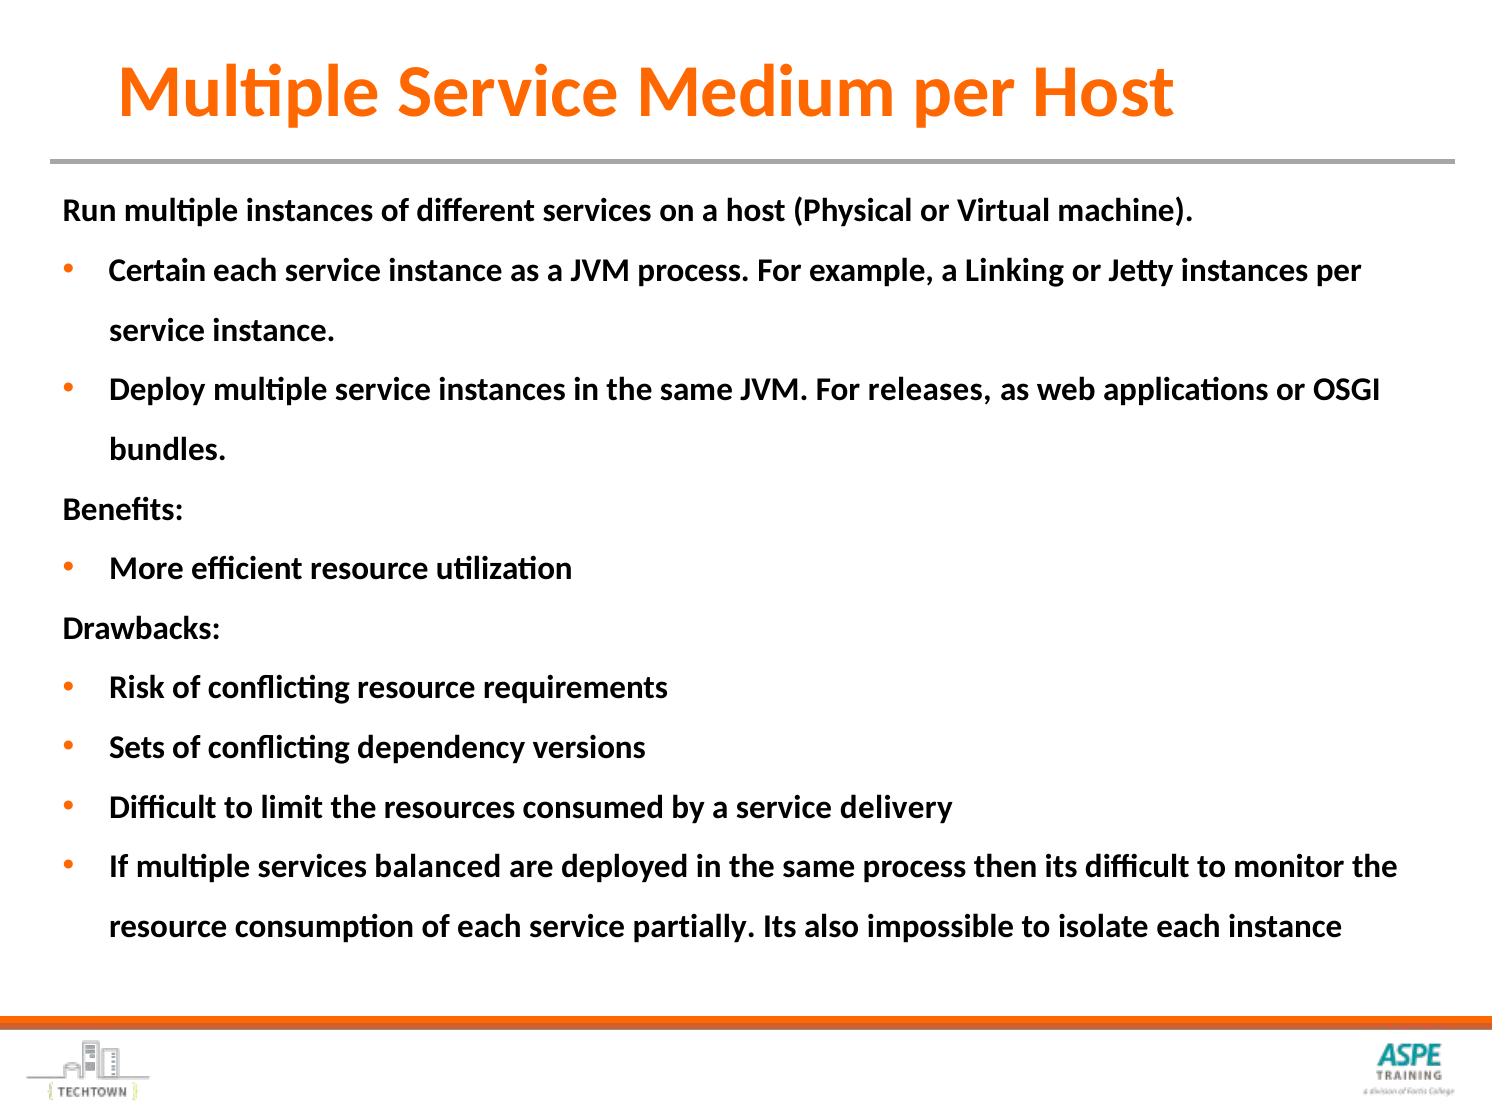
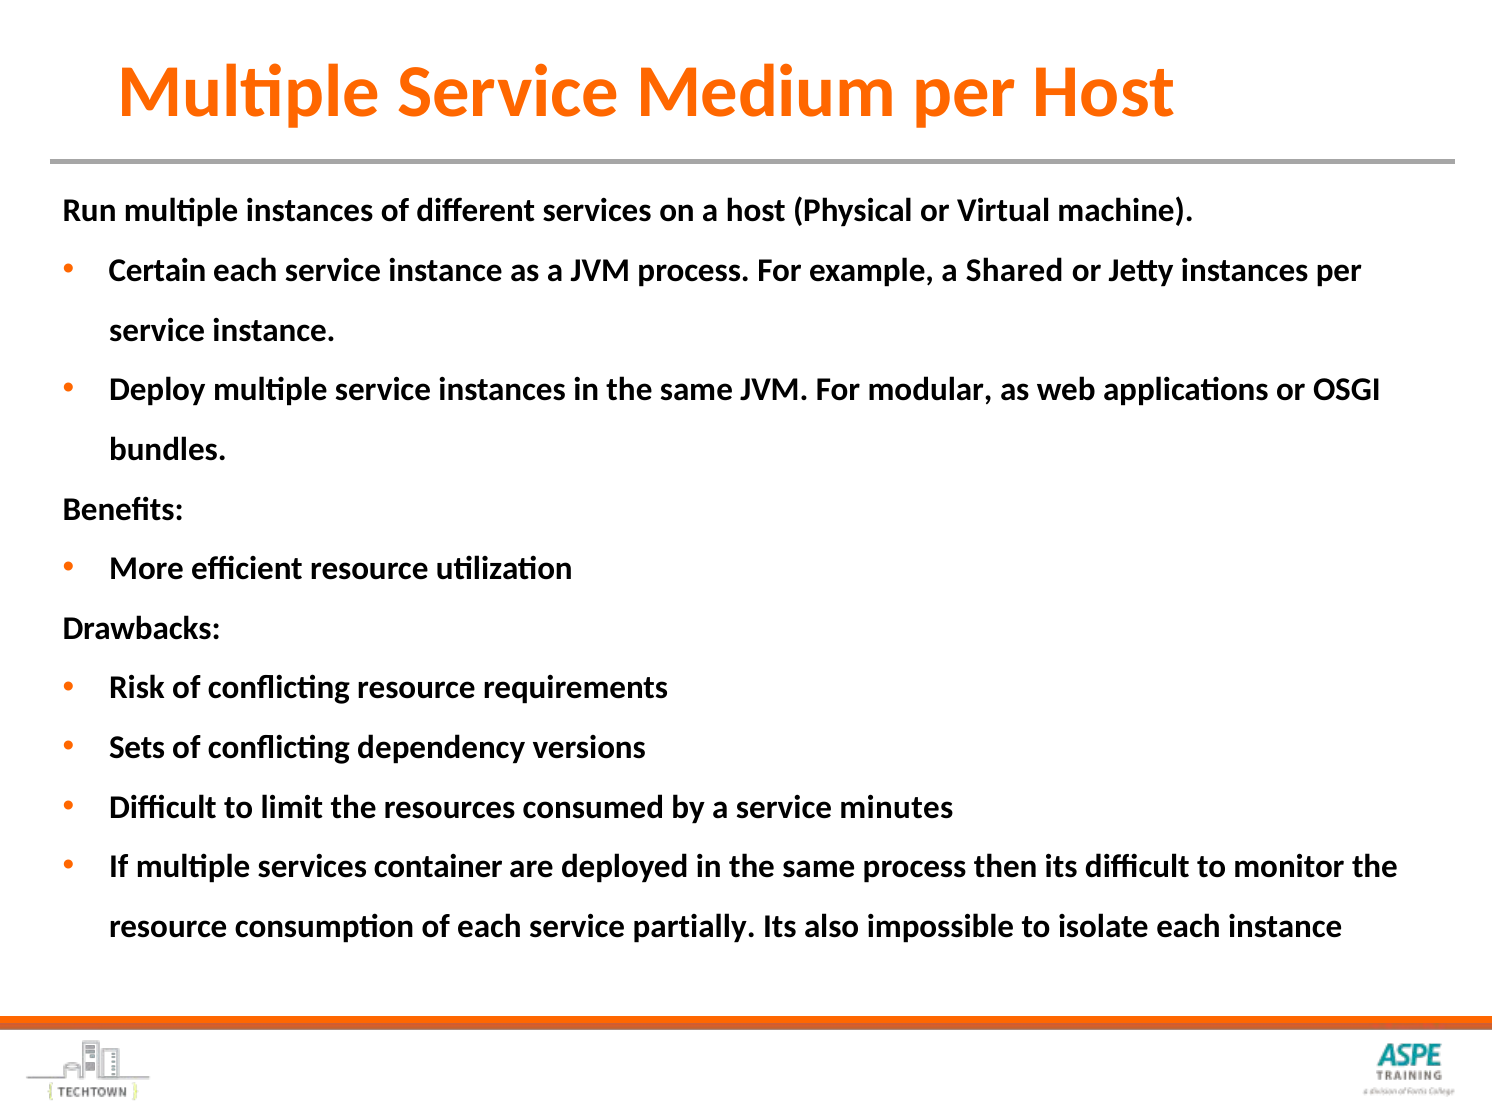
Linking: Linking -> Shared (1015, 271)
releases: releases -> modular (930, 390)
delivery: delivery -> minutes (896, 807)
balanced: balanced -> container (438, 867)
